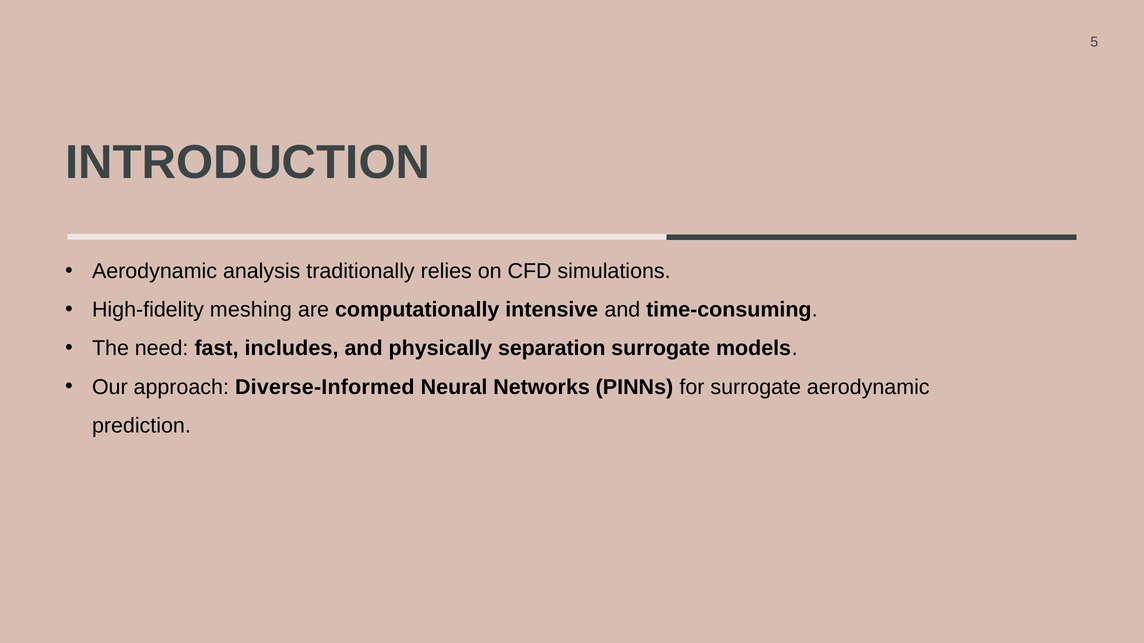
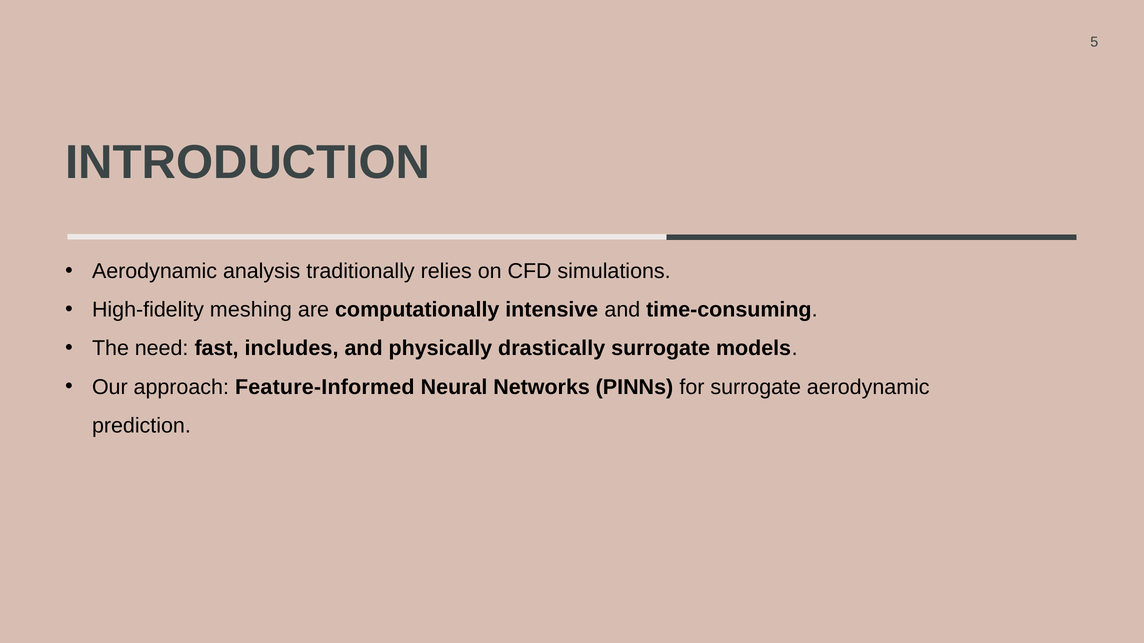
separation: separation -> drastically (552, 349)
Diverse-Informed: Diverse-Informed -> Feature-Informed (325, 387)
